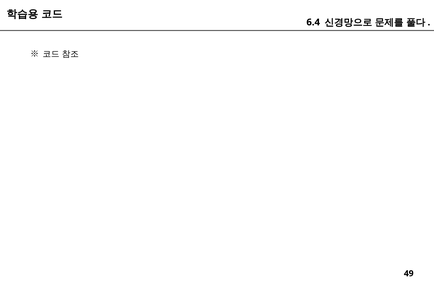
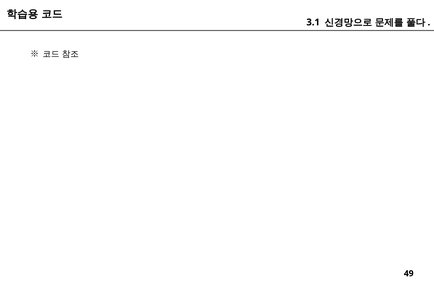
6.4: 6.4 -> 3.1 (313, 22)
